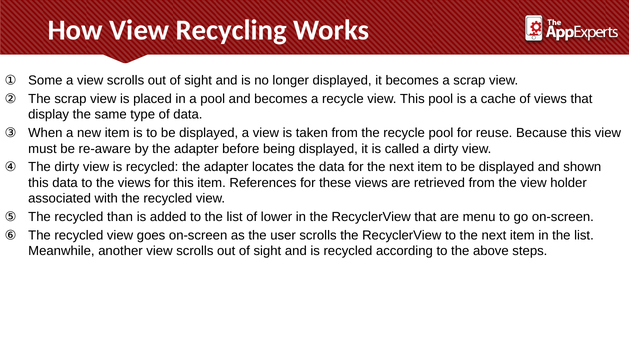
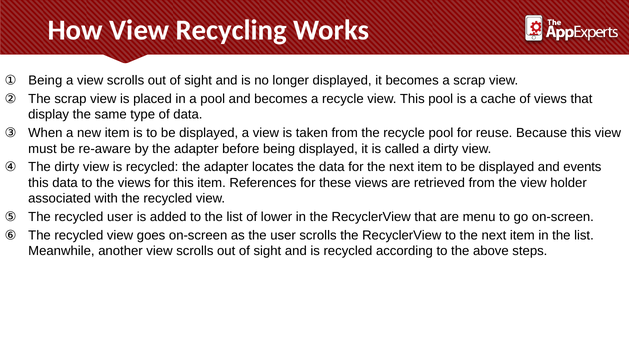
Some: Some -> Being (45, 81)
shown: shown -> events (582, 167)
recycled than: than -> user (120, 217)
